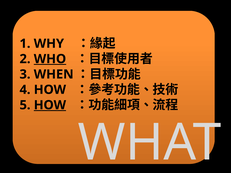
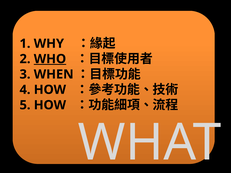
HOW underline: present -> none (50, 105)
